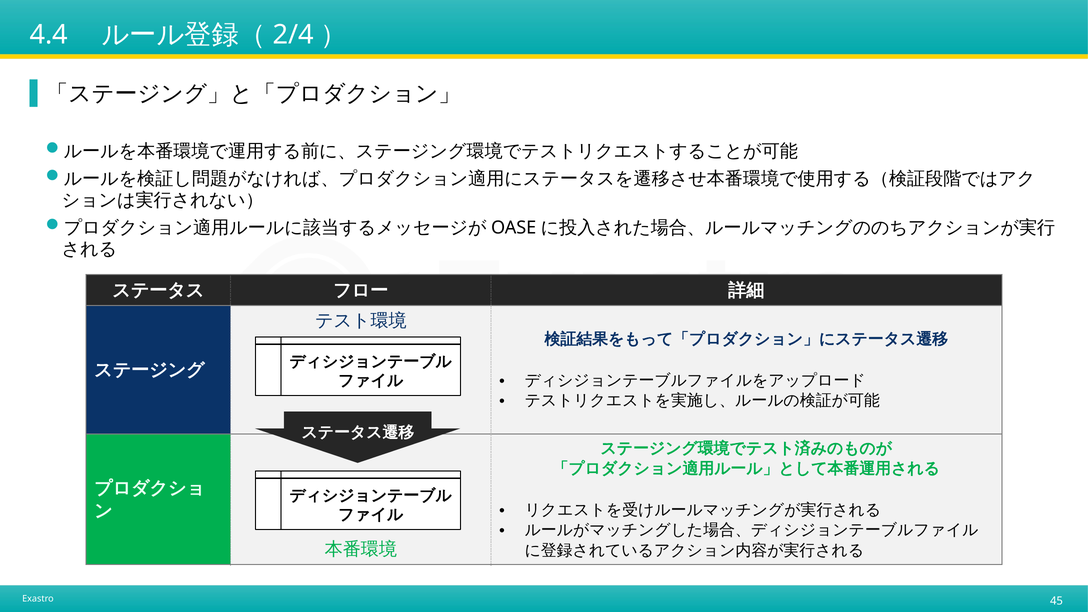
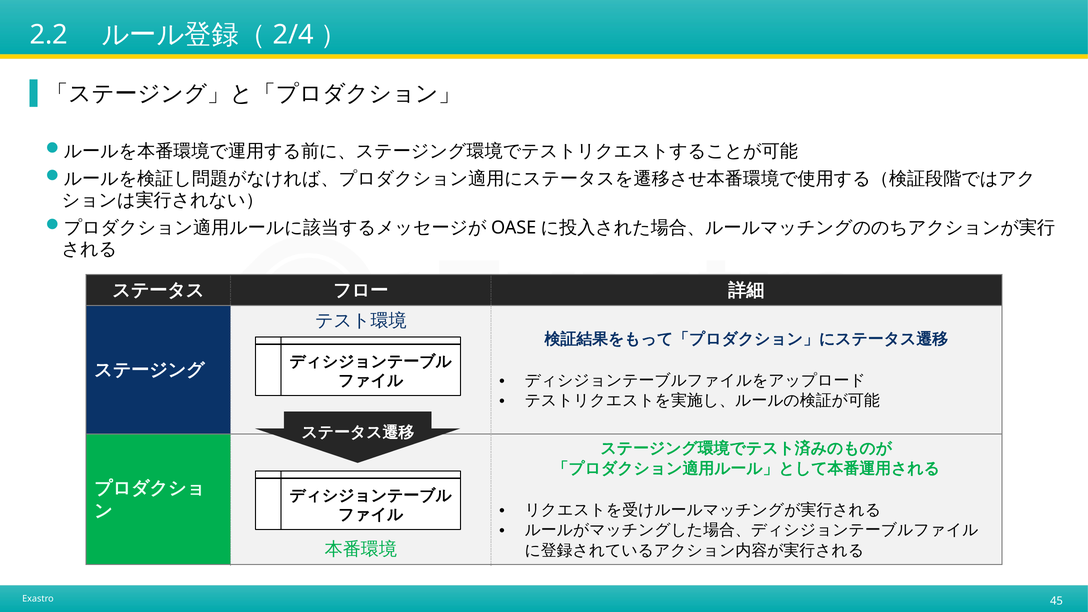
4.4: 4.4 -> 2.2 (49, 35)
